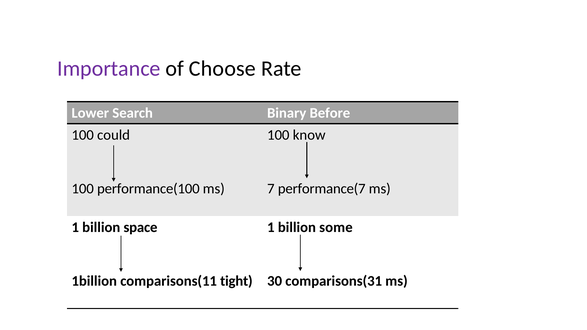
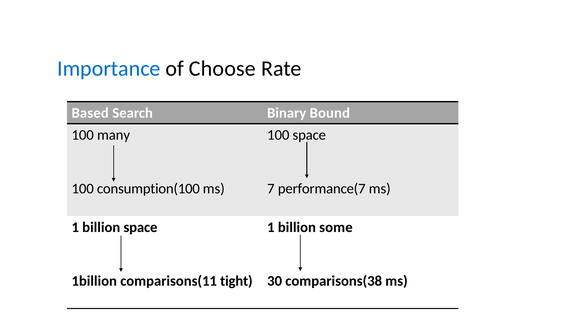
Importance colour: purple -> blue (109, 69)
Lower: Lower -> Based (90, 113)
Before: Before -> Bound (330, 113)
could: could -> many (114, 135)
100 know: know -> space (309, 135)
performance(100: performance(100 -> consumption(100 (148, 189)
comparisons(31: comparisons(31 -> comparisons(38 (334, 281)
